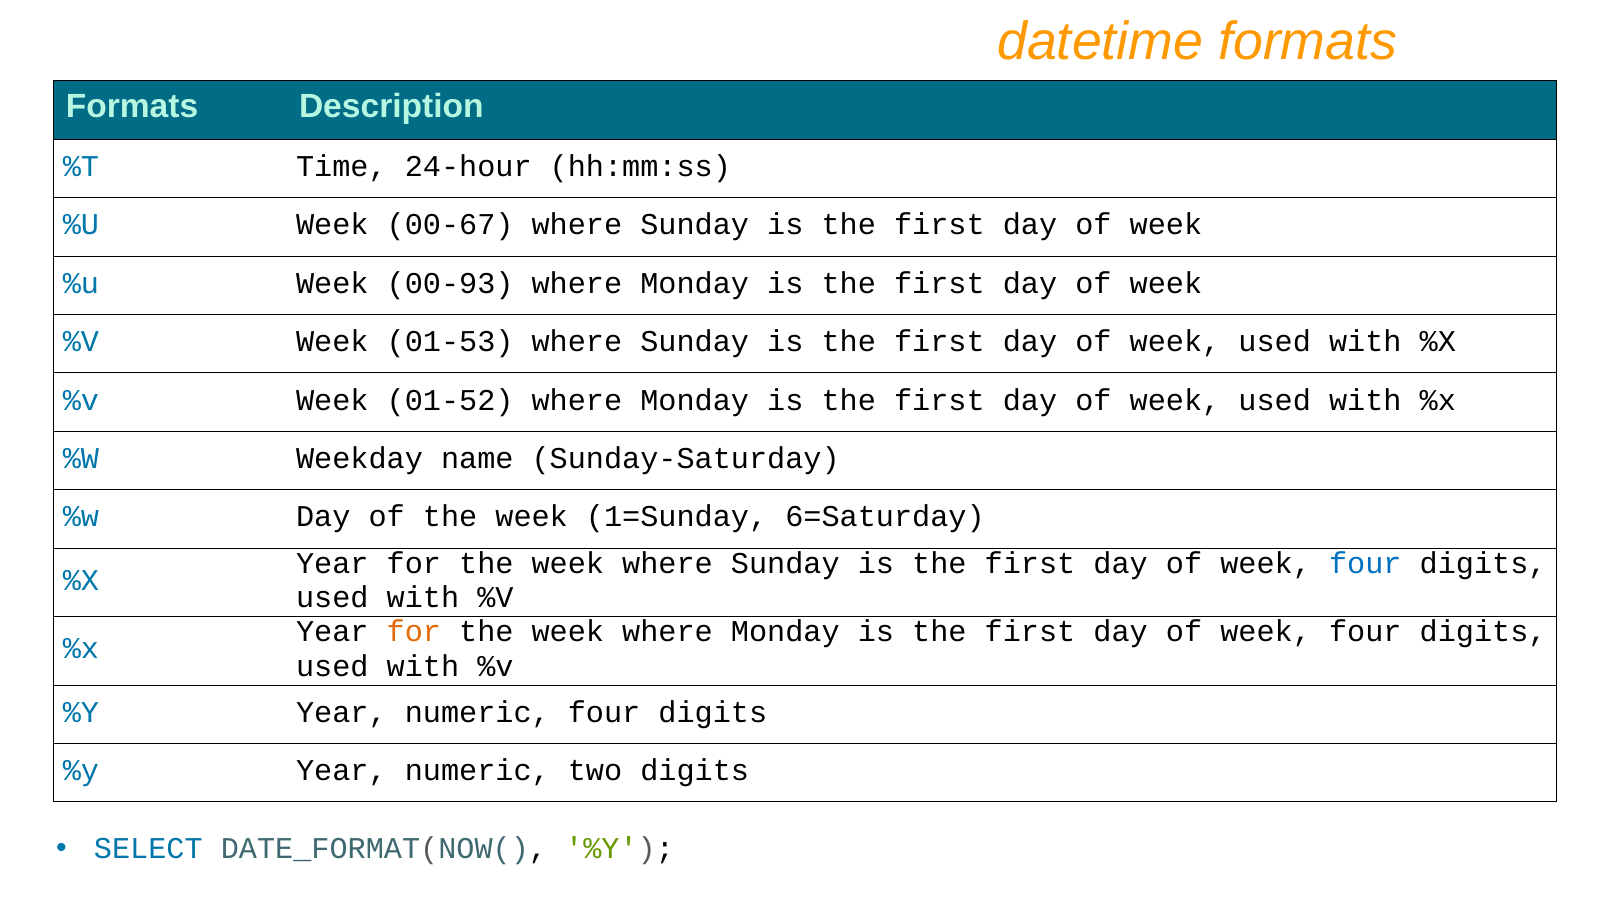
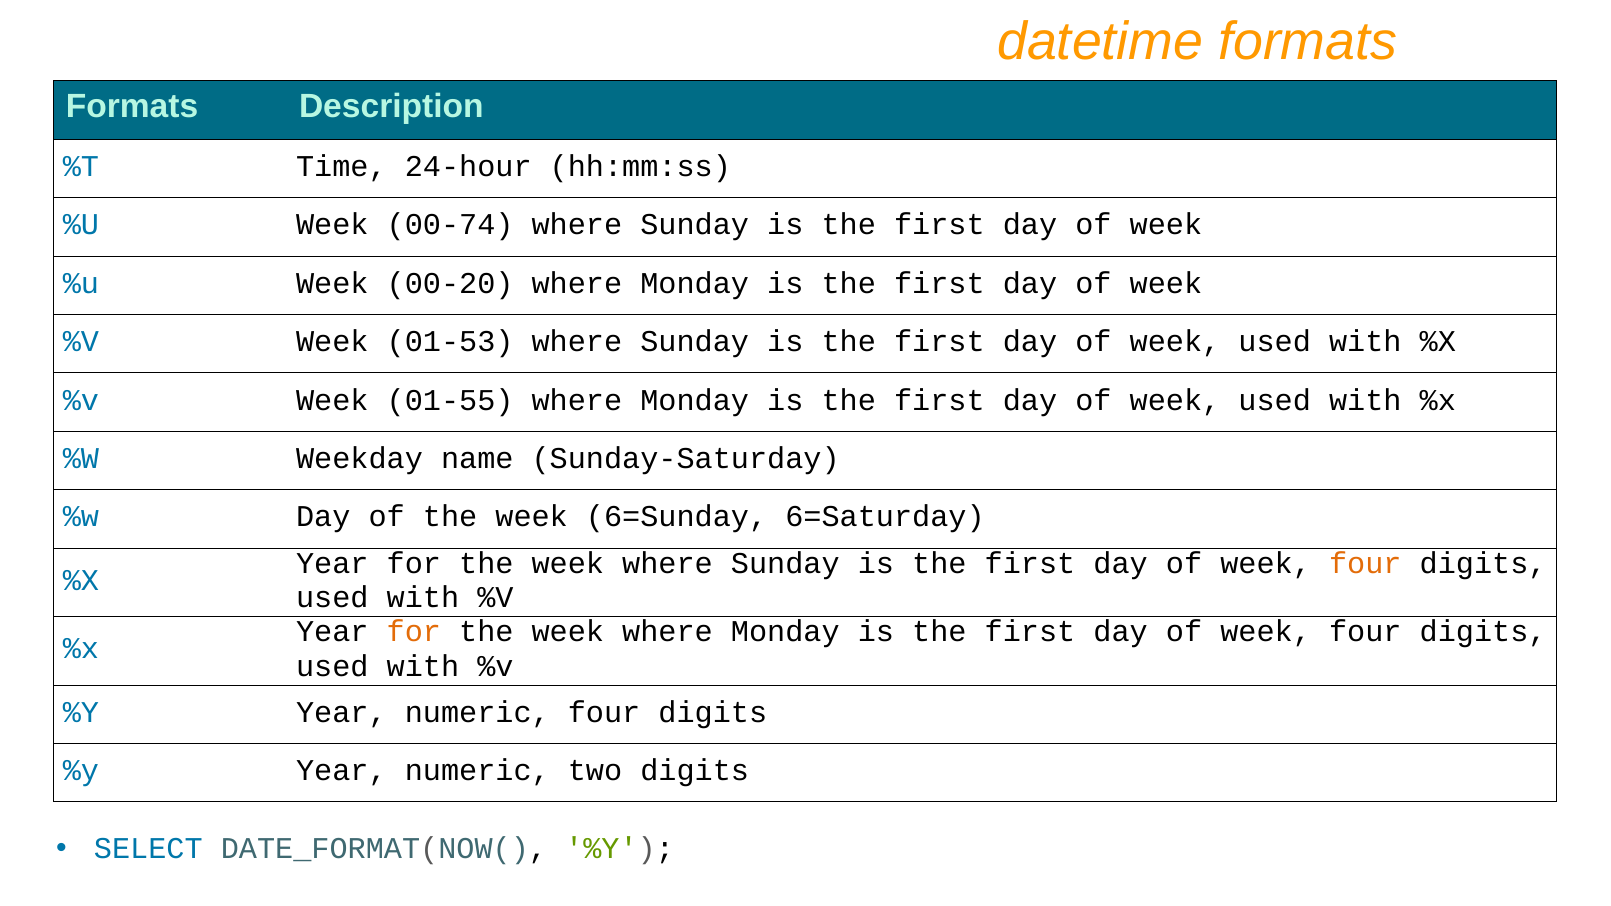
00-67: 00-67 -> 00-74 (450, 225)
00-93: 00-93 -> 00-20 (450, 283)
01-52: 01-52 -> 01-55 (450, 400)
1=Sunday: 1=Sunday -> 6=Sunday (677, 517)
four colour: blue -> orange (1365, 563)
